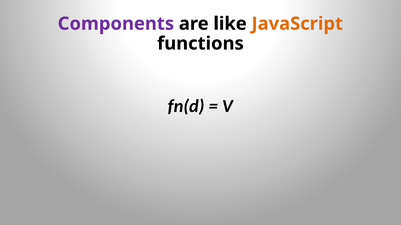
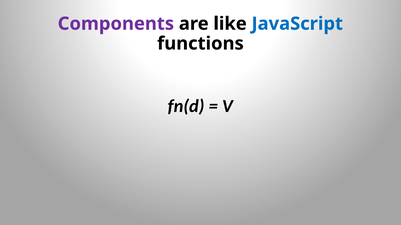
JavaScript colour: orange -> blue (297, 24)
